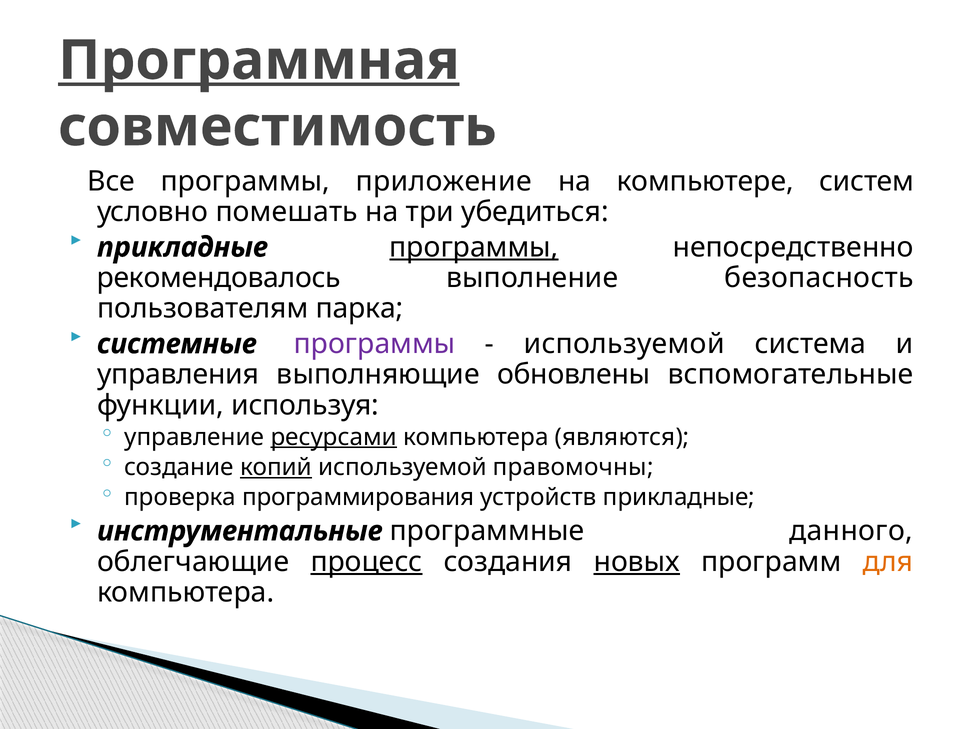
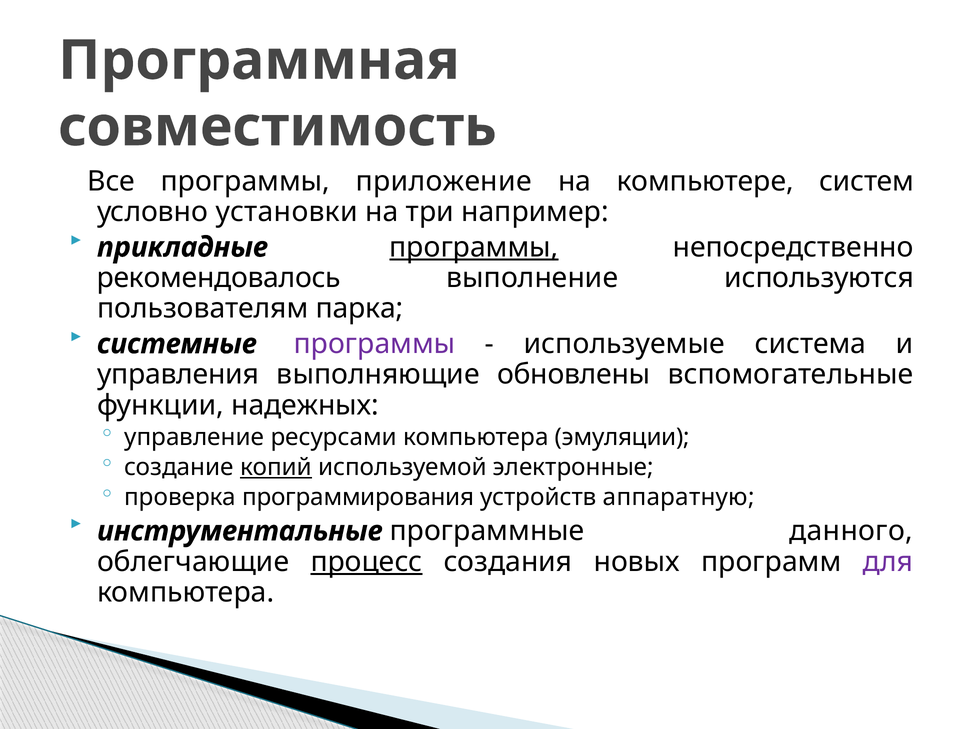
Программная underline: present -> none (259, 61)
помешать: помешать -> установки (287, 212)
убедиться: убедиться -> например (535, 212)
безопасность: безопасность -> используются (819, 278)
используемой: используемой -> используемые (624, 344)
используя: используя -> надежных (305, 405)
ресурсами underline: present -> none (334, 437)
являются: являются -> эмуляции (622, 437)
правомочны: правомочны -> электронные (573, 467)
устройств прикладные: прикладные -> аппаратную (679, 497)
новых underline: present -> none (637, 562)
для colour: orange -> purple (888, 562)
